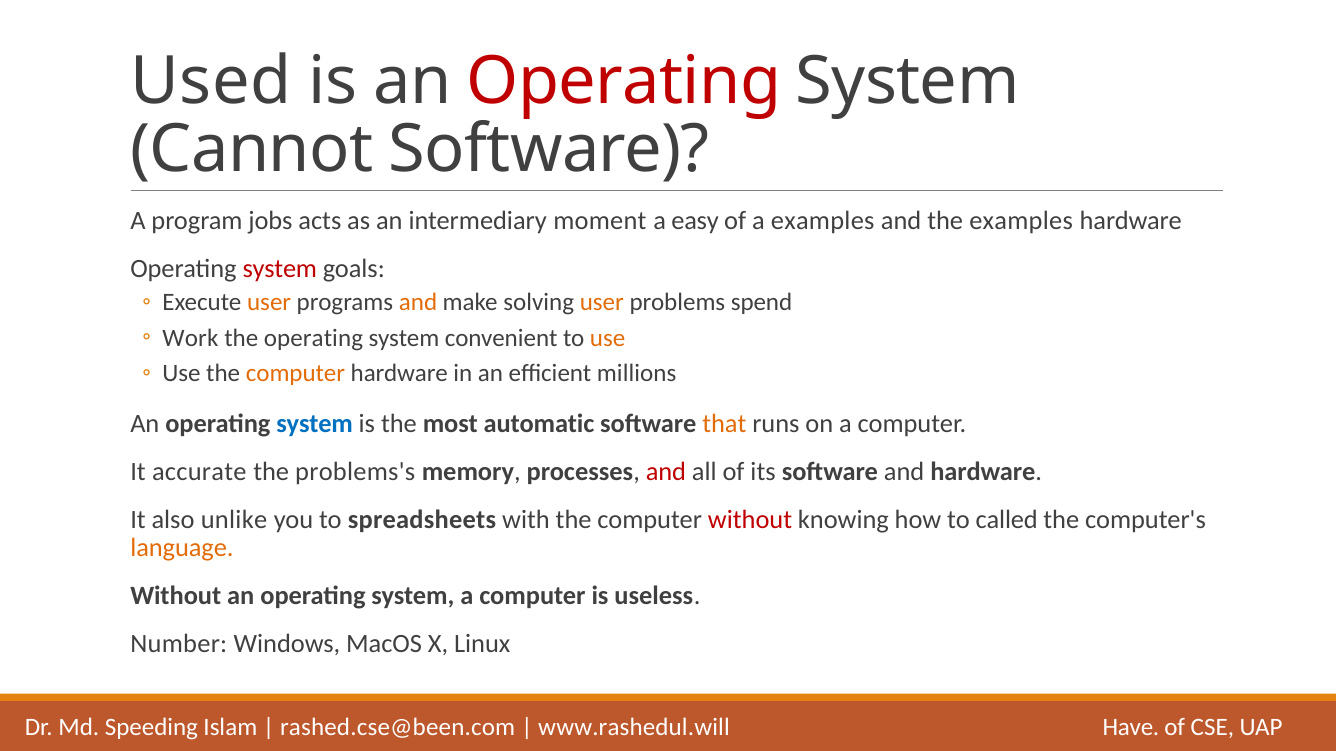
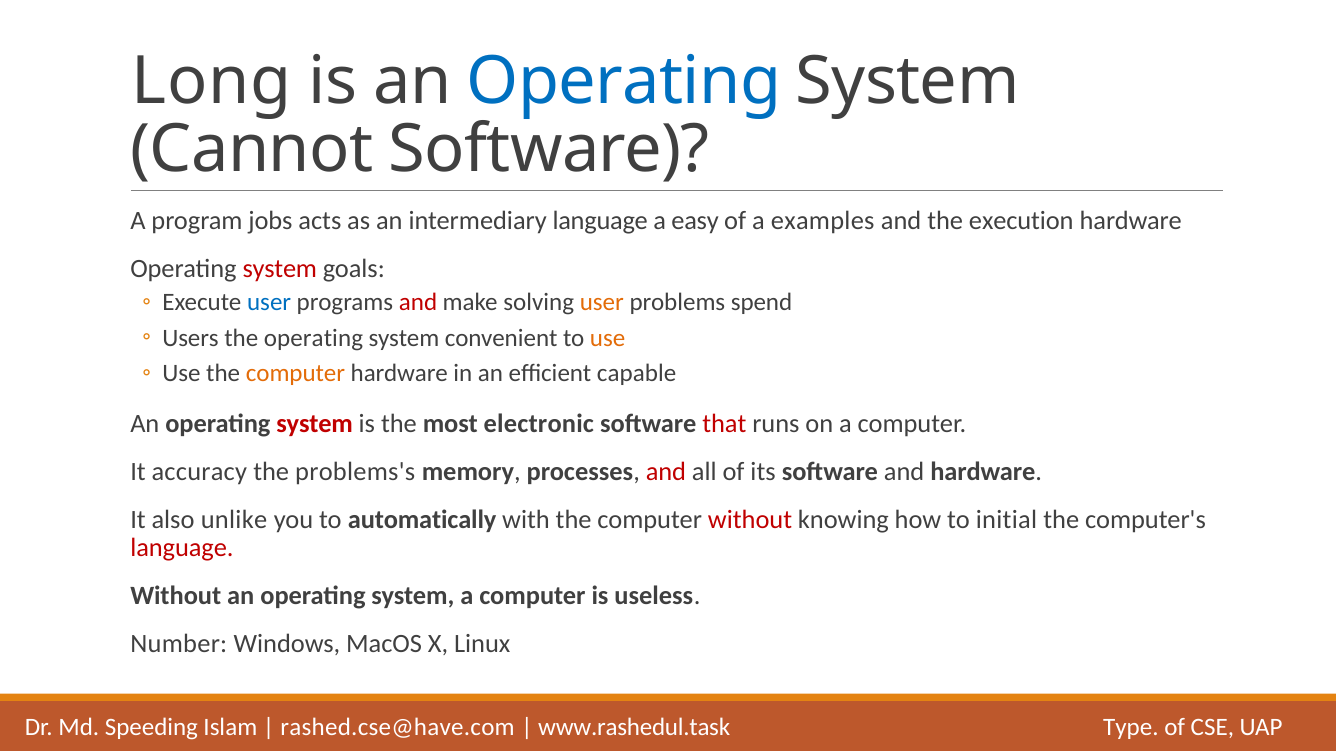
Used: Used -> Long (211, 82)
Operating colour: red -> blue (624, 82)
intermediary moment: moment -> language (600, 221)
the examples: examples -> execution (1021, 221)
user colour: orange -> blue (269, 303)
and colour: orange -> red (418, 303)
Work: Work -> Users (191, 338)
millions: millions -> capable (637, 374)
system colour: blue -> red (315, 424)
automatic: automatic -> electronic (539, 424)
that colour: orange -> red (724, 424)
accurate: accurate -> accuracy (199, 472)
spreadsheets: spreadsheets -> automatically (422, 520)
called: called -> initial (1006, 520)
language colour: orange -> red (182, 548)
rashed.cse@been.com: rashed.cse@been.com -> rashed.cse@have.com (398, 728)
www.rashedul.will: www.rashedul.will -> www.rashedul.task (634, 728)
Have: Have -> Type (1131, 728)
